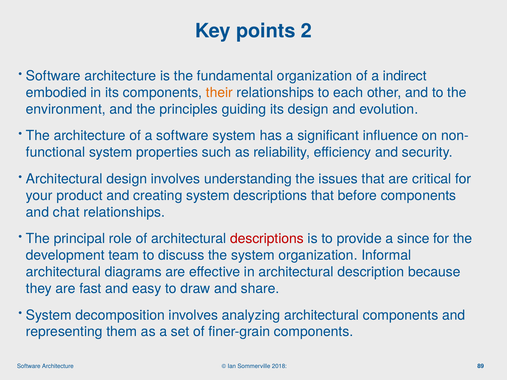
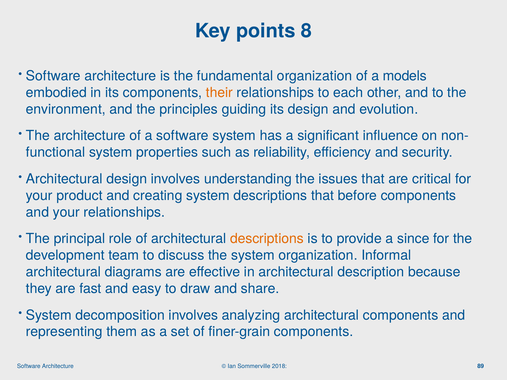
2: 2 -> 8 (306, 31)
indirect: indirect -> models (405, 76)
and chat: chat -> your (66, 212)
descriptions colour: red -> orange (267, 239)
